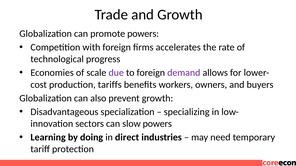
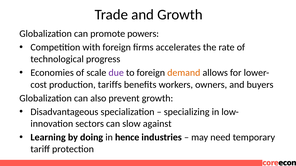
demand colour: purple -> orange (184, 73)
slow powers: powers -> against (157, 124)
direct: direct -> hence (127, 138)
